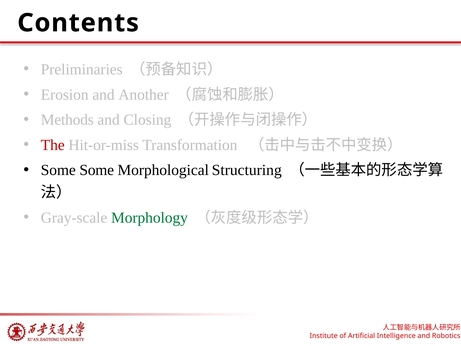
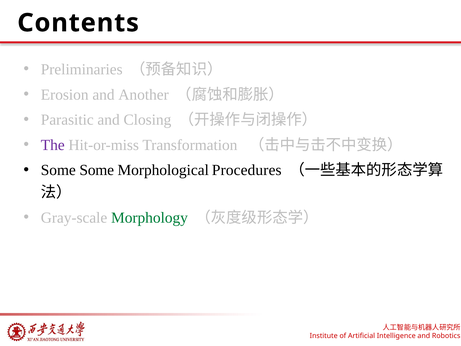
Methods: Methods -> Parasitic (67, 120)
The colour: red -> purple (53, 145)
Structuring: Structuring -> Procedures (247, 170)
